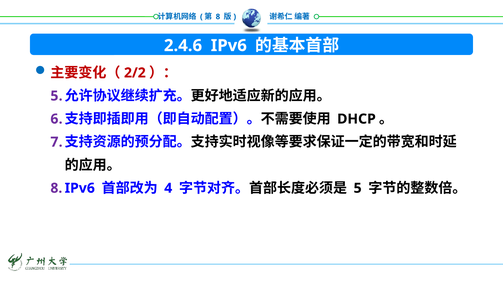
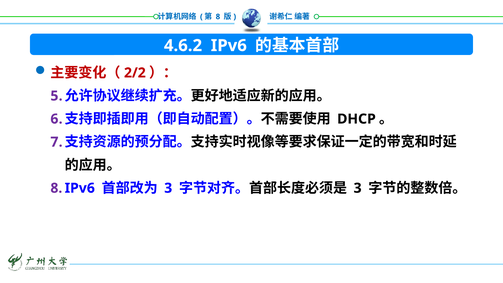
2.4.6: 2.4.6 -> 4.6.2 (183, 46)
4: 4 -> 3 (168, 188)
5: 5 -> 3 (358, 188)
